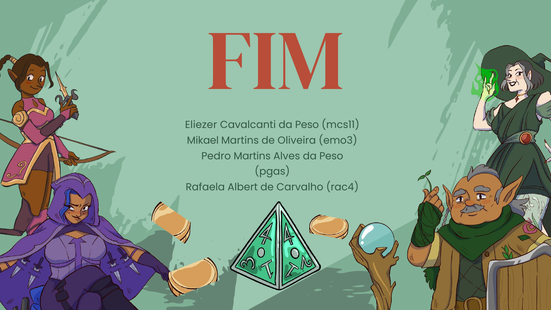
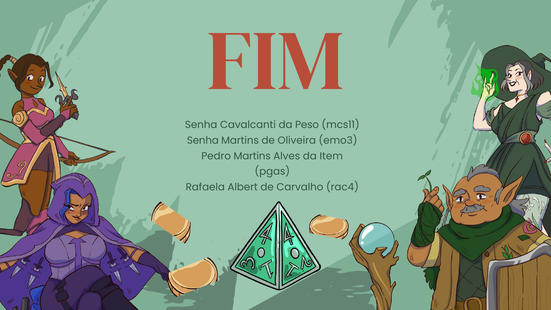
Eliezer: Eliezer -> Senha (201, 125)
Mikael: Mikael -> Senha (203, 140)
Alves da Peso: Peso -> Item (331, 156)
